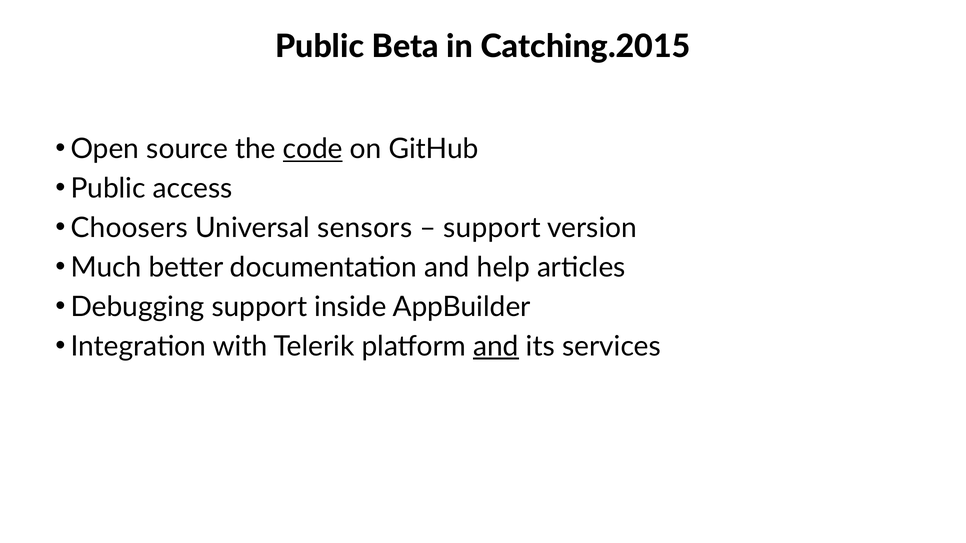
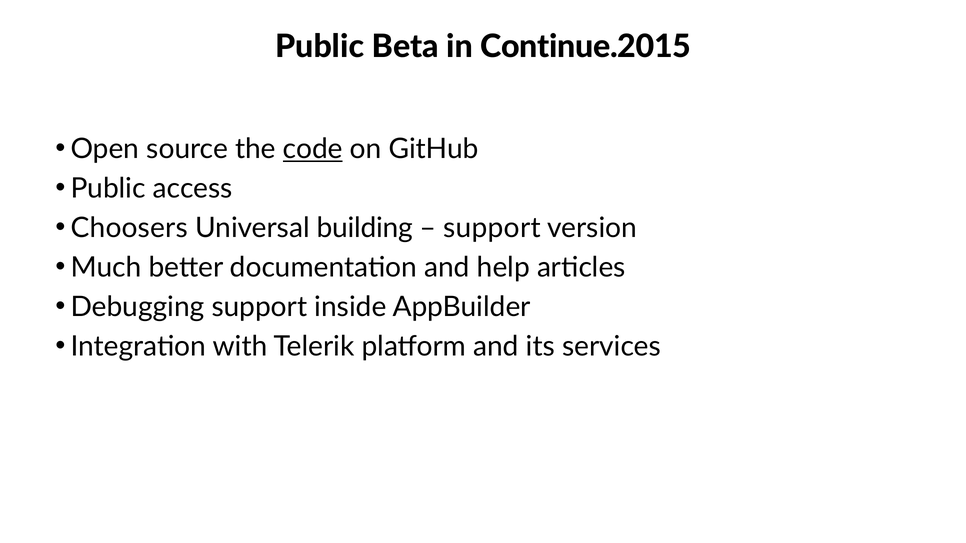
Catching.2015: Catching.2015 -> Continue.2015 (586, 47)
sensors: sensors -> building (365, 228)
and underline: present -> none (496, 347)
